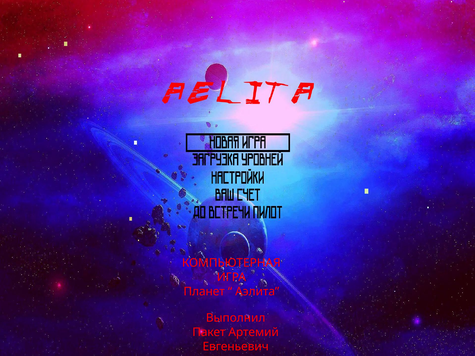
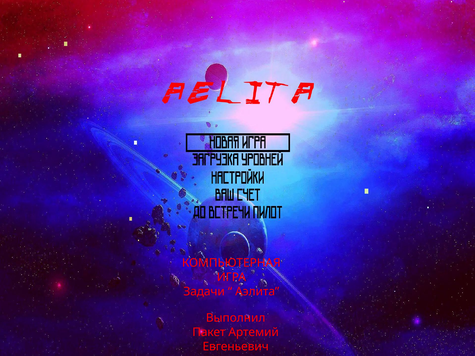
Планет: Планет -> Задачи (204, 292)
